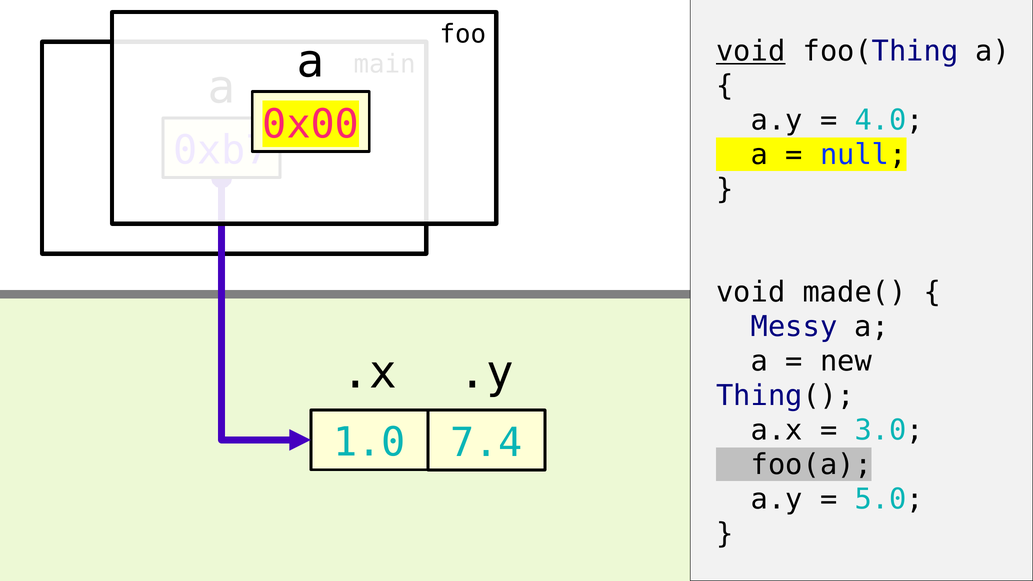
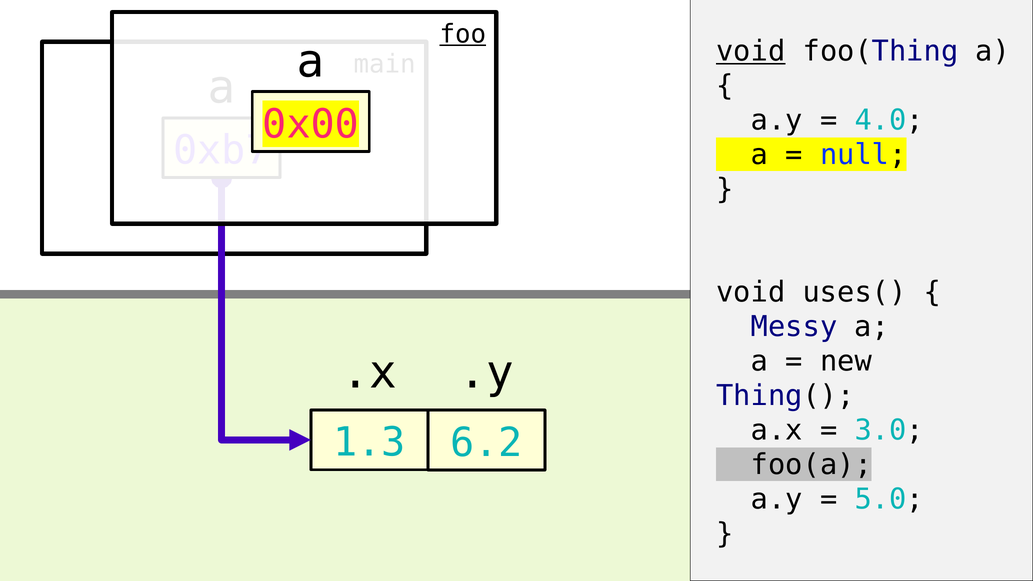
foo underline: none -> present (463, 34)
made(: made( -> uses( (855, 292)
1.0: 1.0 -> 1.3 (369, 443)
7.4: 7.4 -> 6.2 (486, 443)
